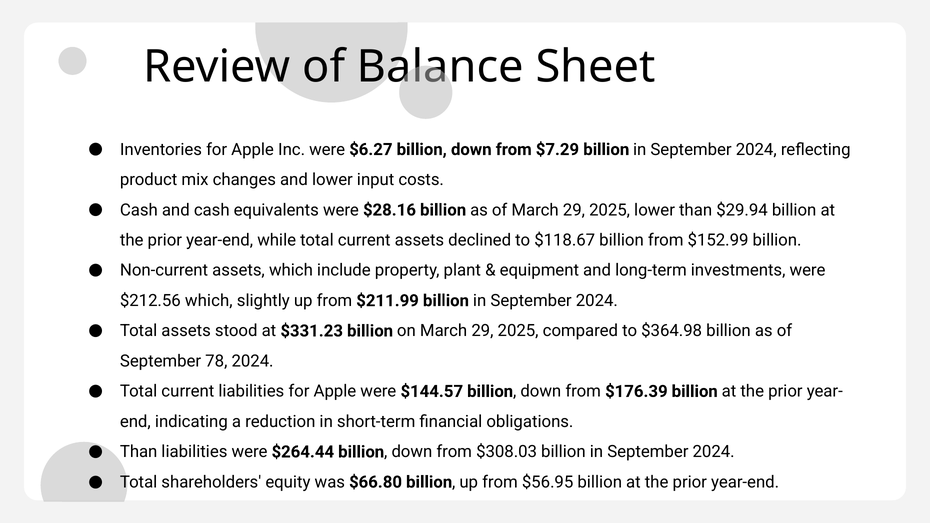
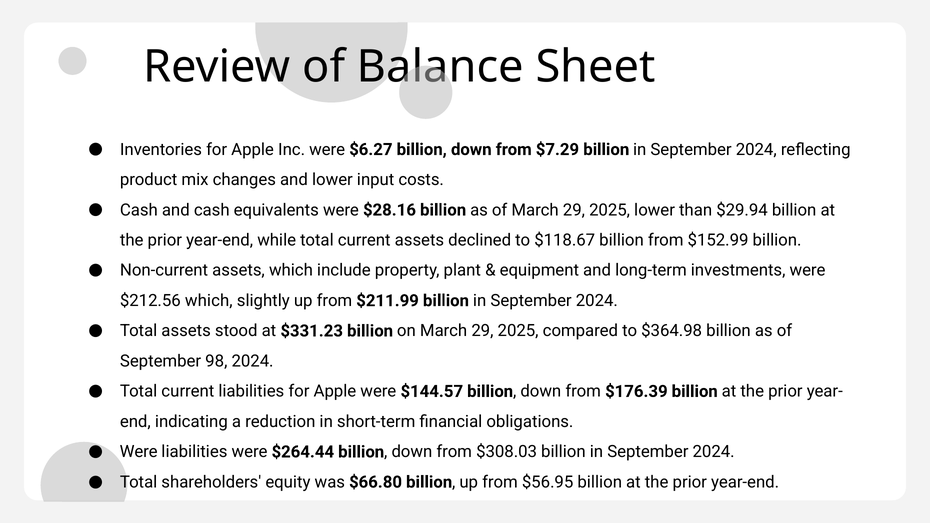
78: 78 -> 98 (216, 361)
Than: Than -> Were (139, 452)
